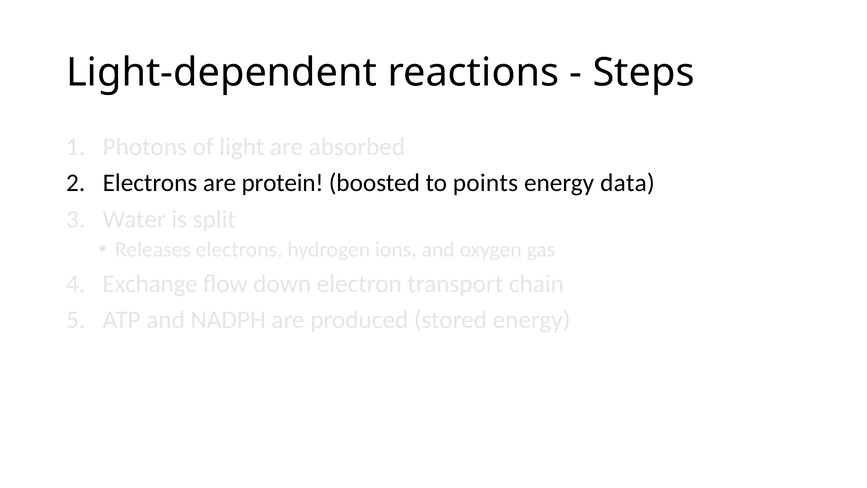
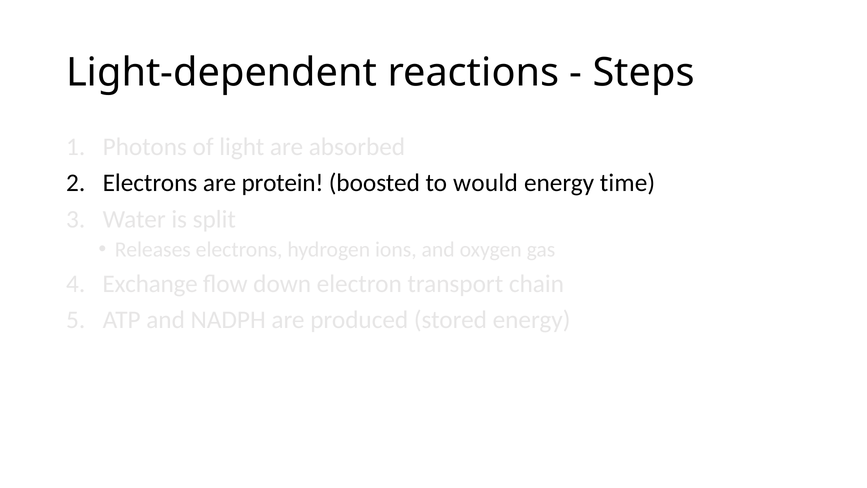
points: points -> would (485, 183)
data: data -> time (628, 183)
